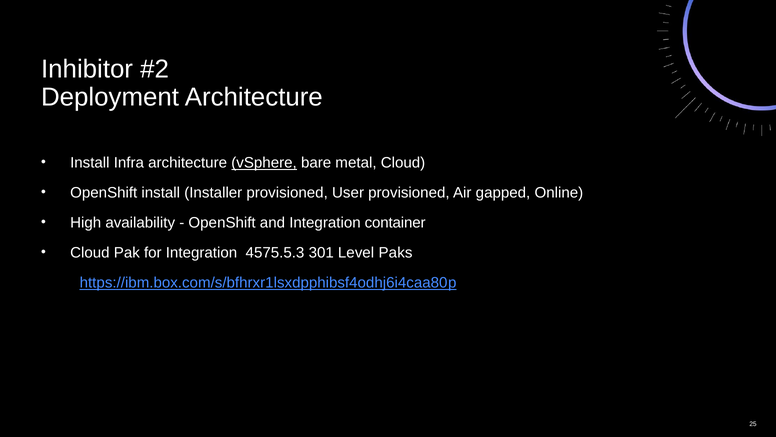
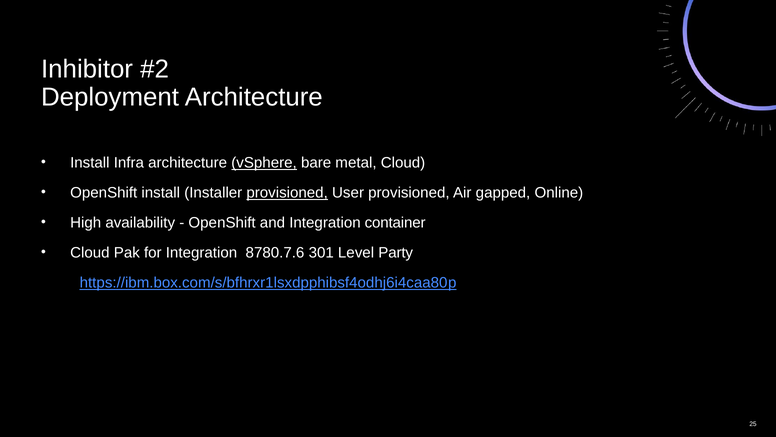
provisioned underline: none -> present (287, 193)
4575.5.3: 4575.5.3 -> 8780.7.6 (275, 253)
Paks: Paks -> Party (396, 253)
